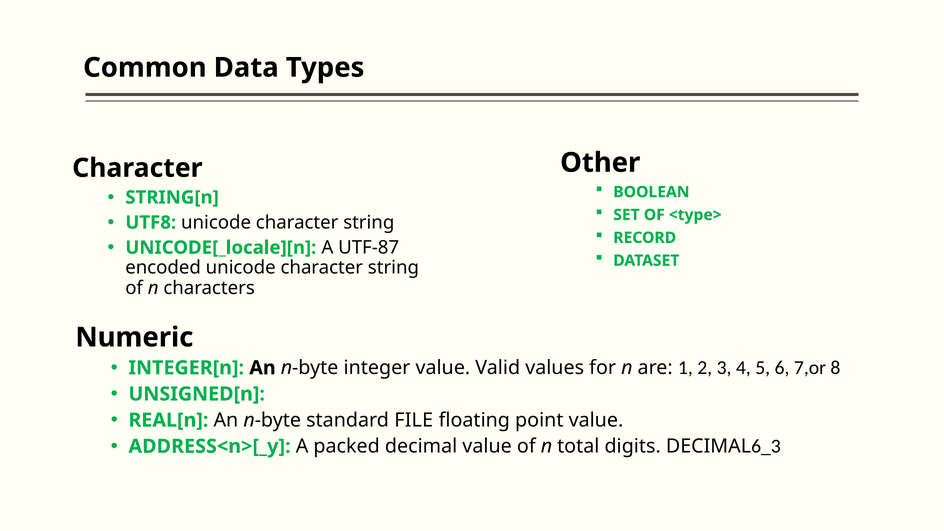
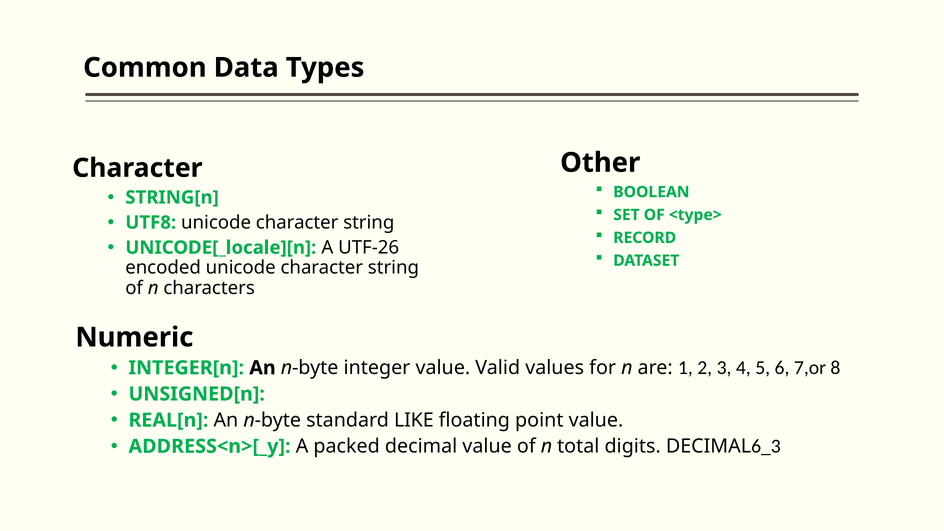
UTF-87: UTF-87 -> UTF-26 (369, 248)
FILE: FILE -> LIKE (414, 420)
